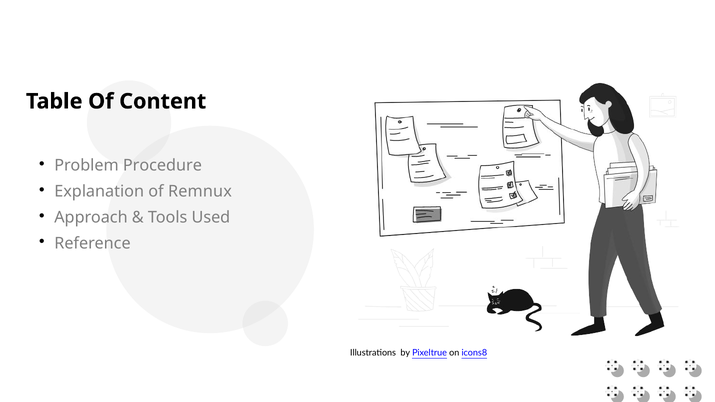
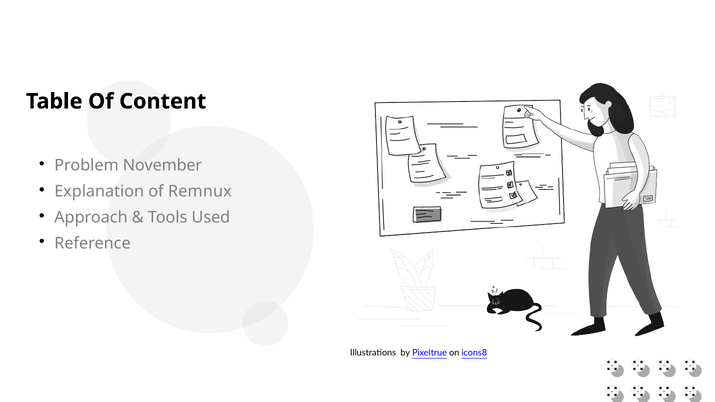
Procedure: Procedure -> November (162, 166)
